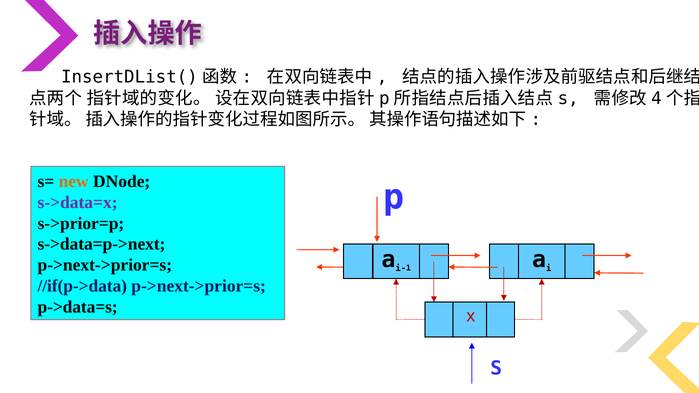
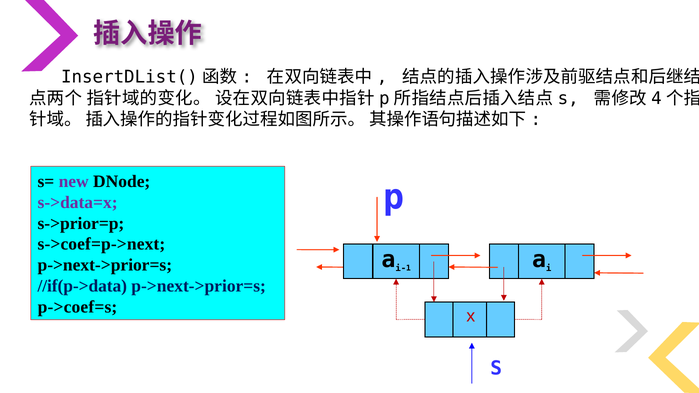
new colour: orange -> purple (74, 181)
s->data=p->next: s->data=p->next -> s->coef=p->next (101, 244)
p->data=s: p->data=s -> p->coef=s (77, 307)
